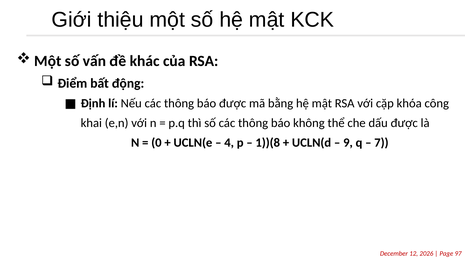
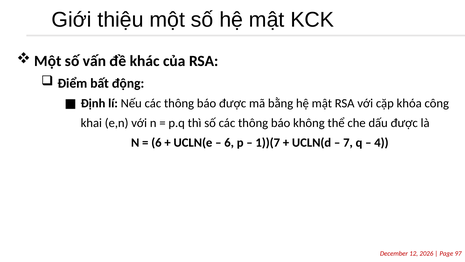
0: 0 -> 6 (156, 143)
4: 4 -> 6 (229, 143)
1))(8: 1))(8 -> 1))(7 (268, 143)
9: 9 -> 7 (348, 143)
7: 7 -> 4 (381, 143)
